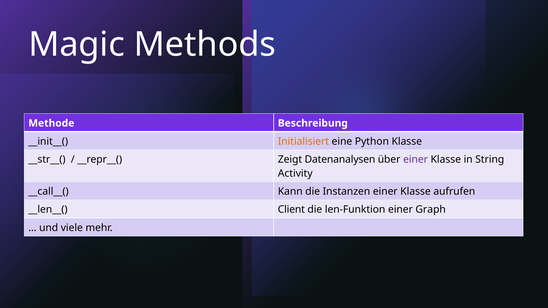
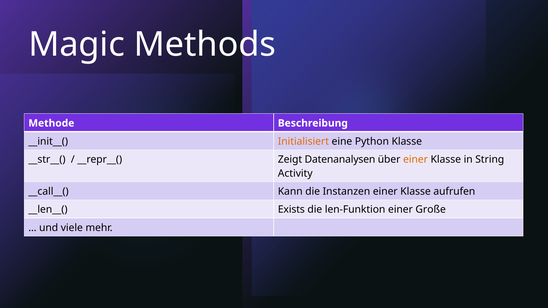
einer colour: purple -> orange (416, 160)
Client: Client -> Exists (291, 210)
Graph: Graph -> Große (431, 210)
